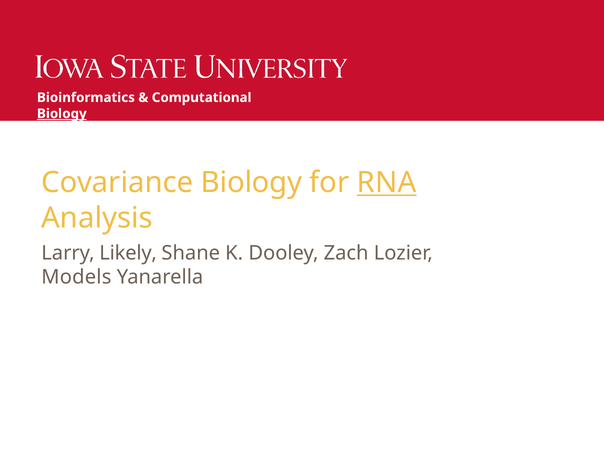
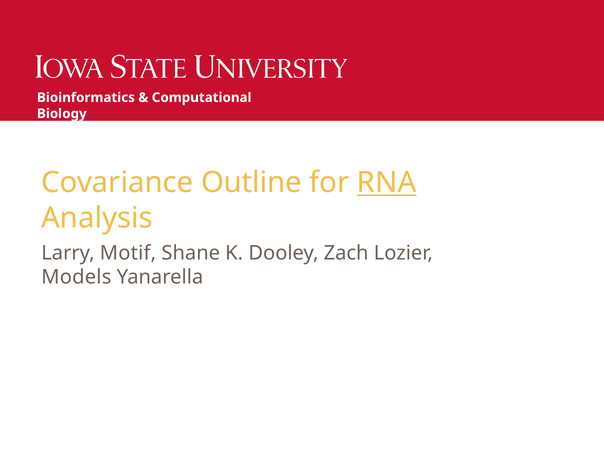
Biology underline: present -> none (62, 114)
Covariance Biology: Biology -> Outline (251, 183)
Likely: Likely -> Motif (128, 253)
